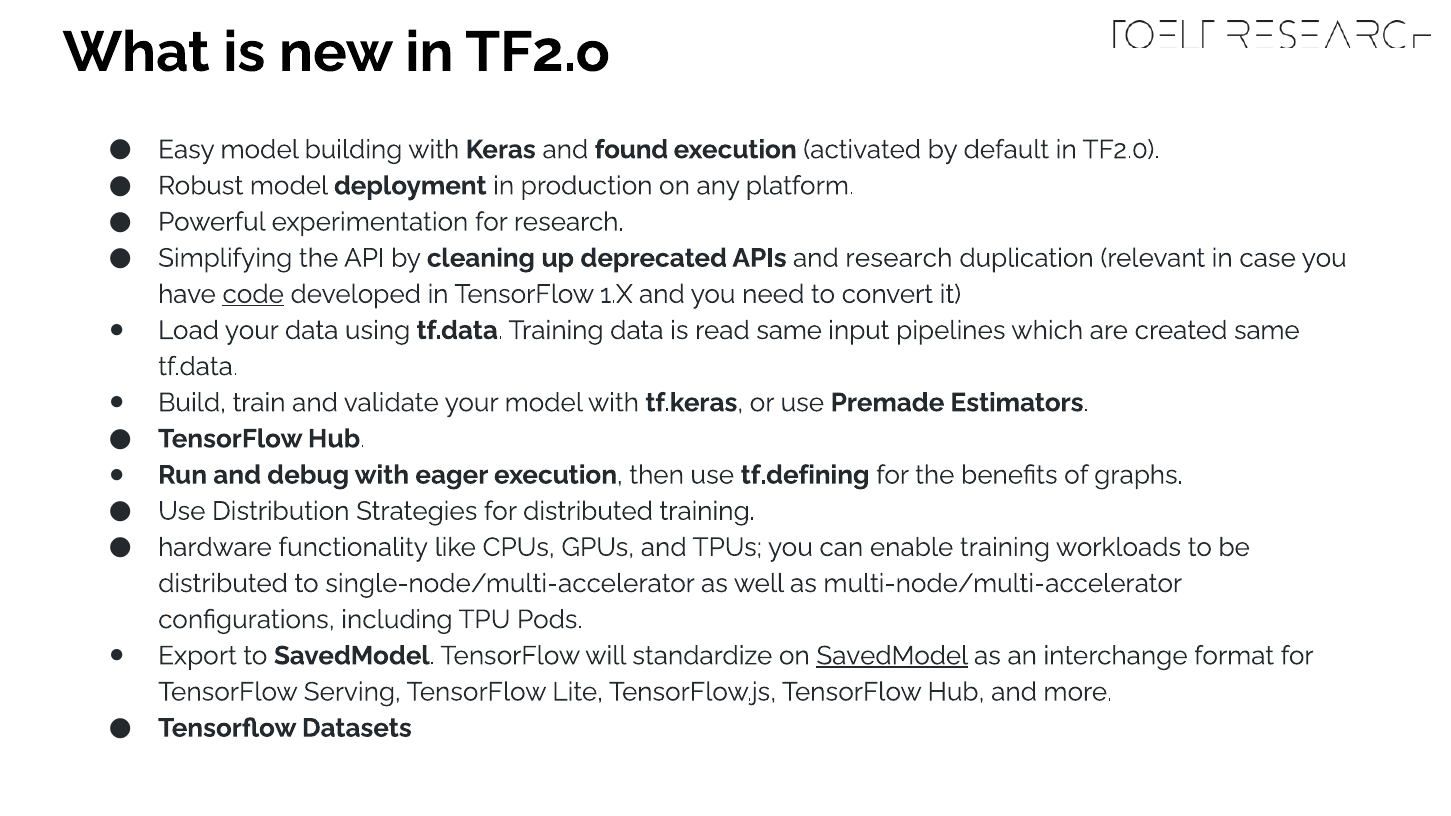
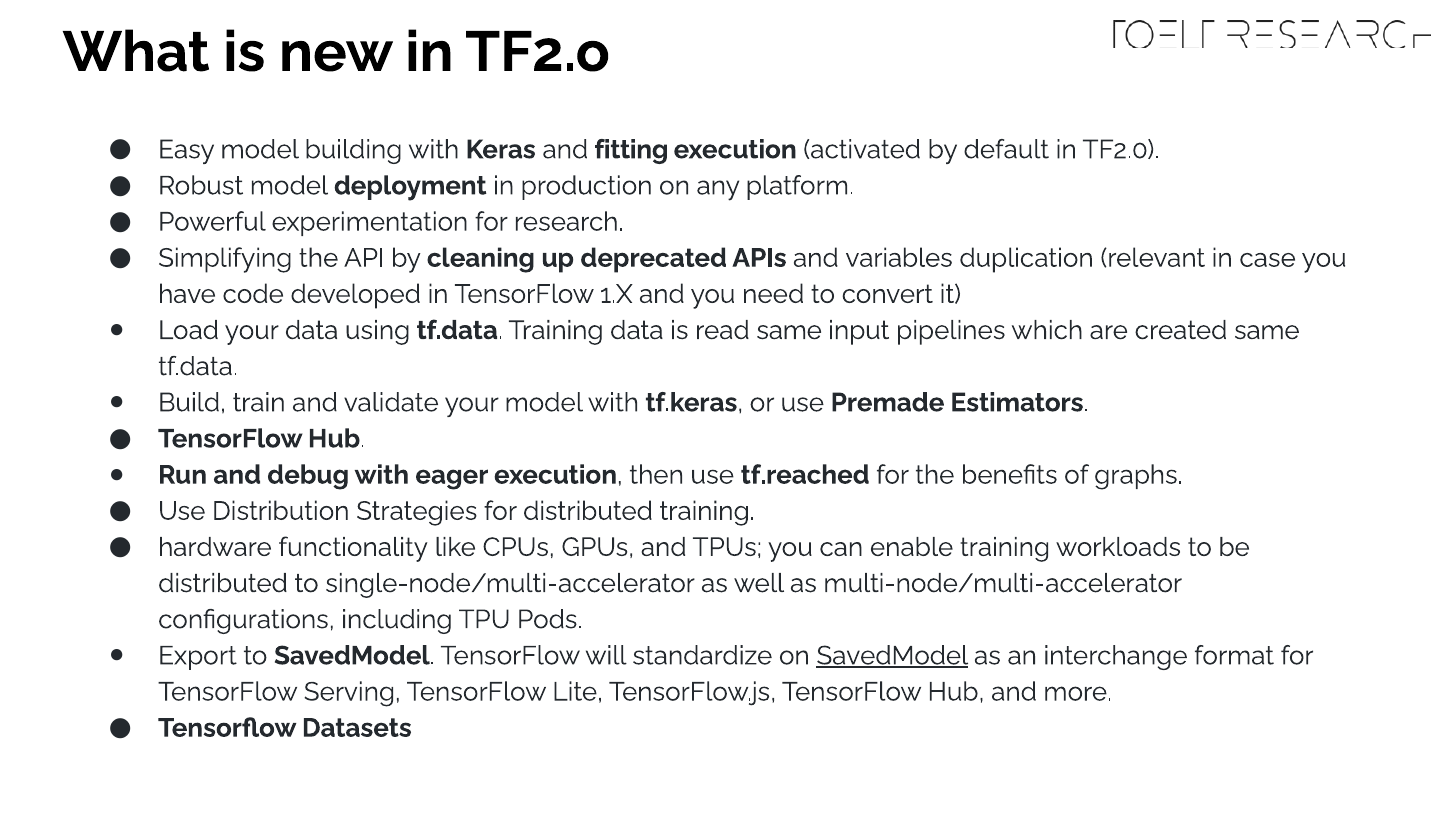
found: found -> fitting (631, 150)
and research: research -> variables (899, 258)
code underline: present -> none (253, 294)
tf.defining: tf.defining -> tf.reached (805, 475)
